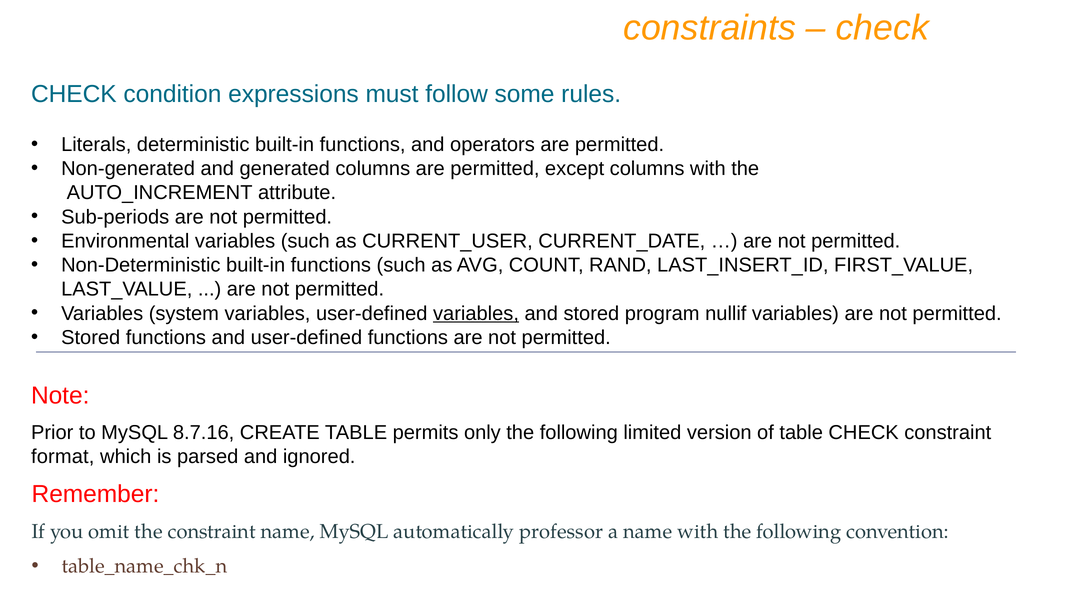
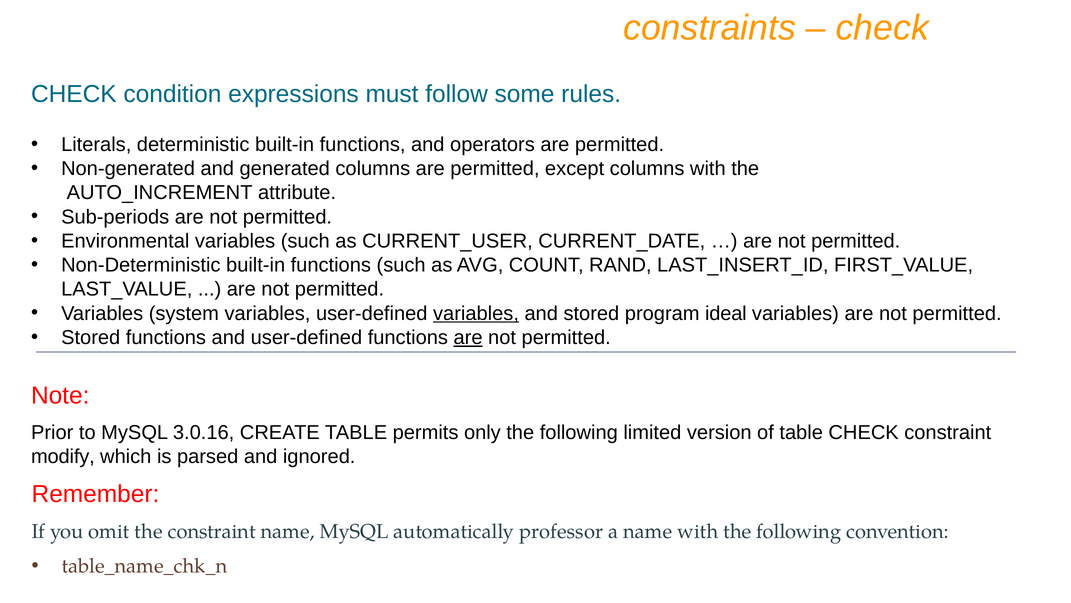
nullif: nullif -> ideal (726, 313)
are underline: none -> present (468, 337)
8.7.16: 8.7.16 -> 3.0.16 (204, 432)
format: format -> modify (63, 456)
